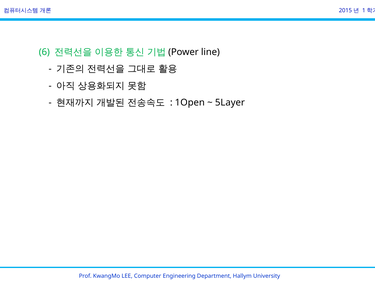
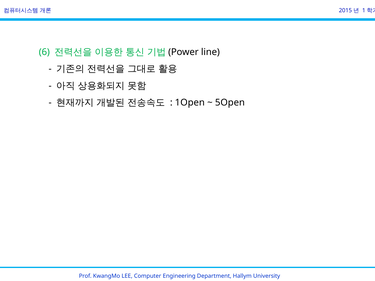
5Layer: 5Layer -> 5Open (230, 103)
